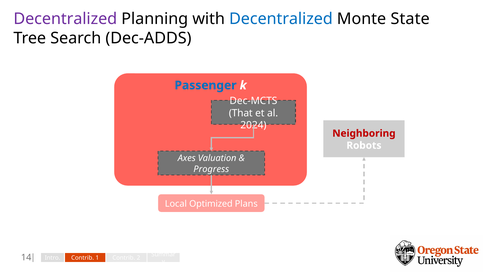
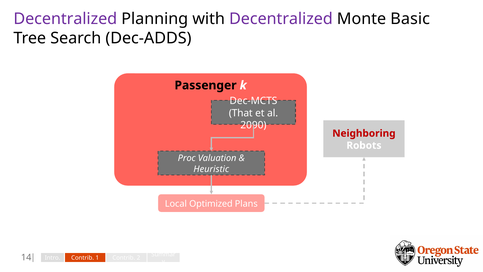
Decentralized colour: blue -> purple (281, 19)
State: State -> Basic (410, 19)
Passenger colour: blue -> black (206, 85)
2024: 2024 -> 2090 (253, 125)
Axes: Axes -> Proc (187, 158)
Progress: Progress -> Heuristic (211, 169)
